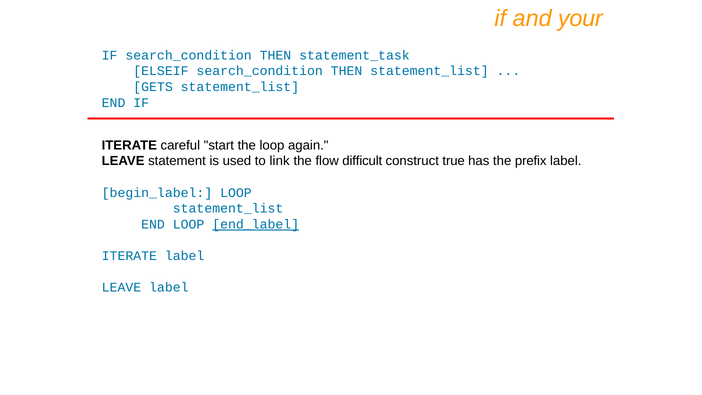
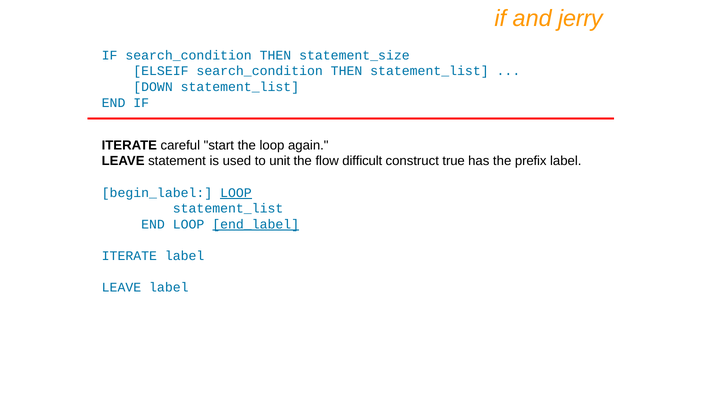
your: your -> jerry (580, 18)
statement_task: statement_task -> statement_size (354, 55)
GETS: GETS -> DOWN (153, 87)
link: link -> unit (280, 161)
LOOP underline: none -> present (236, 193)
